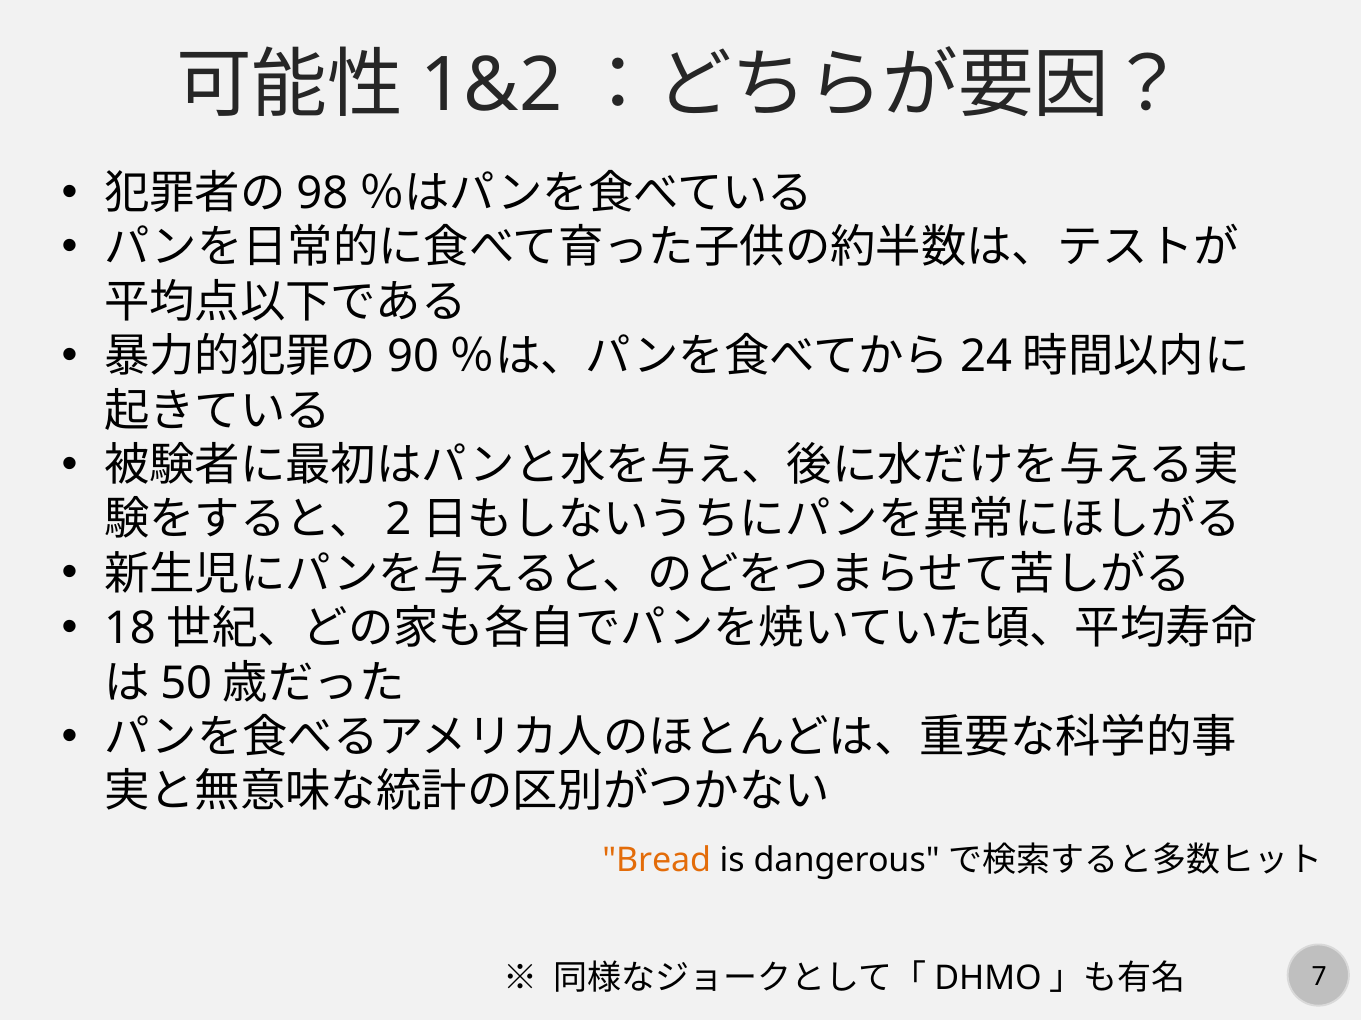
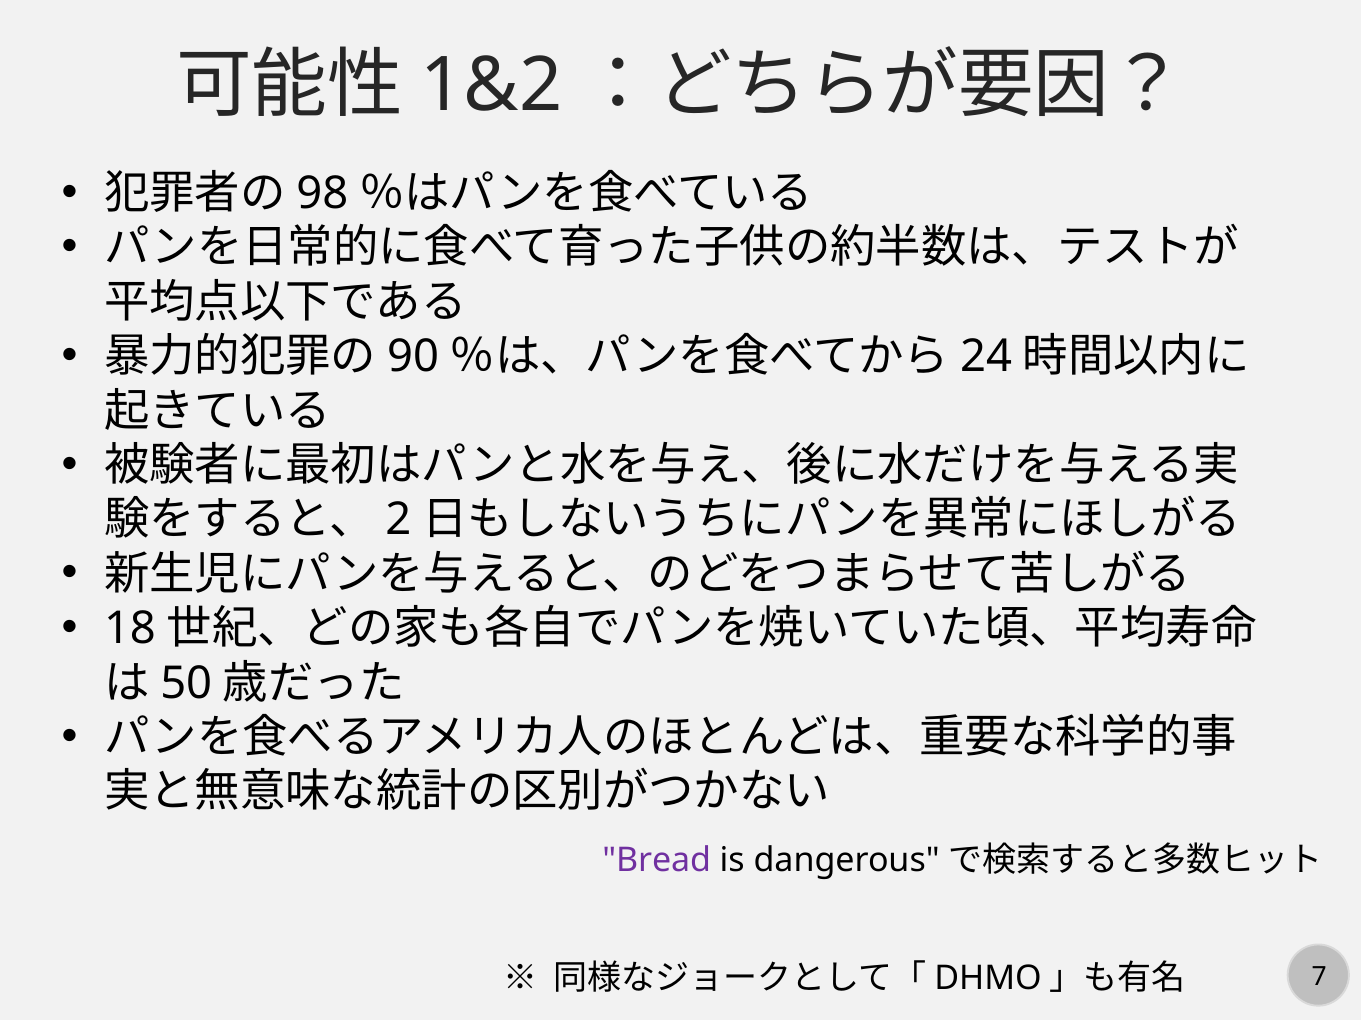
Bread colour: orange -> purple (657, 861)
